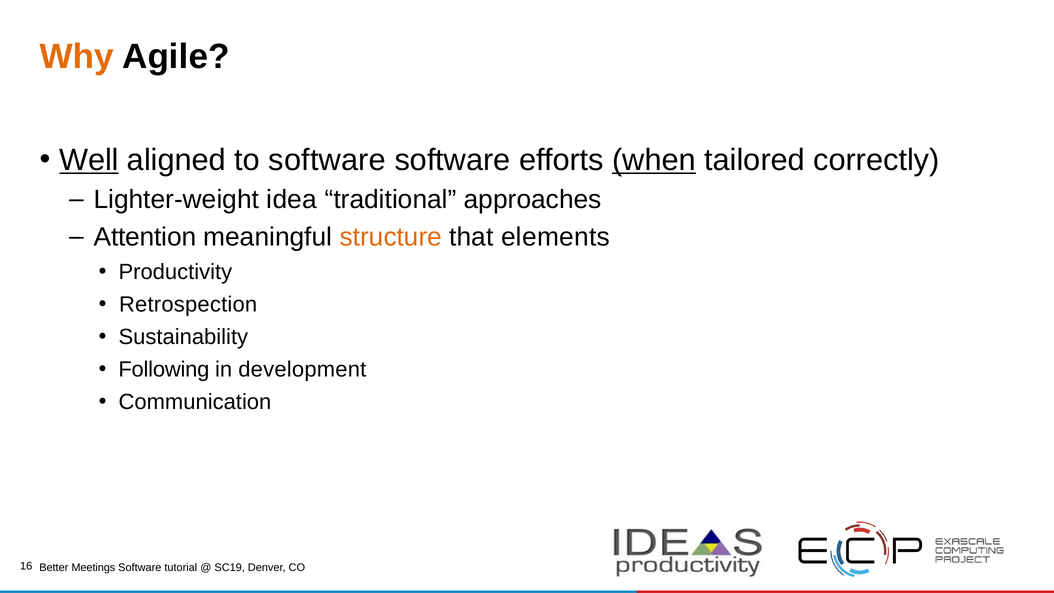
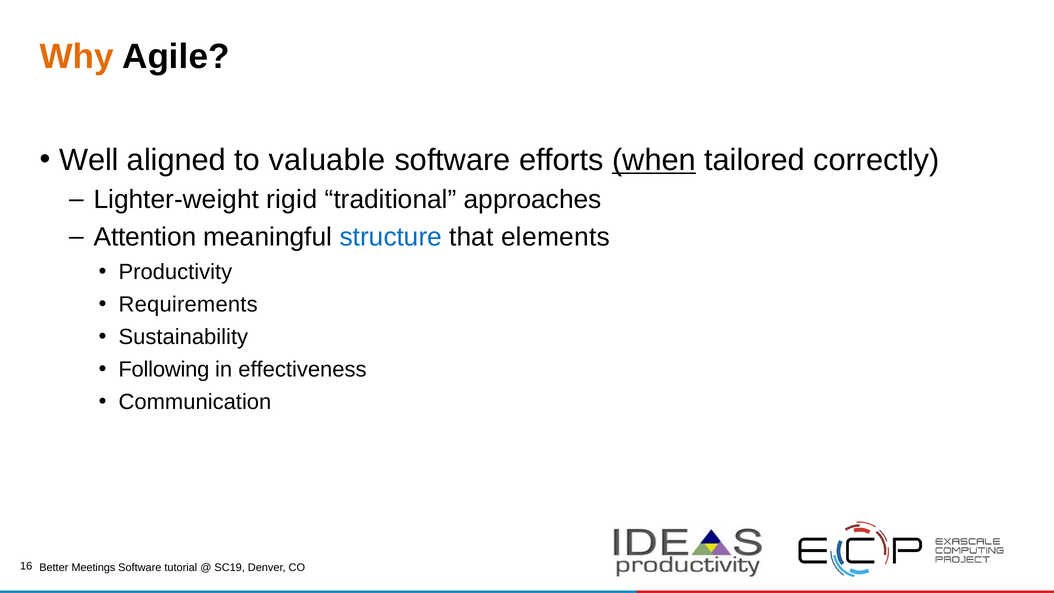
Well underline: present -> none (89, 160)
to software: software -> valuable (327, 160)
idea: idea -> rigid (292, 200)
structure colour: orange -> blue (391, 237)
Retrospection: Retrospection -> Requirements (188, 304)
development: development -> effectiveness (302, 369)
